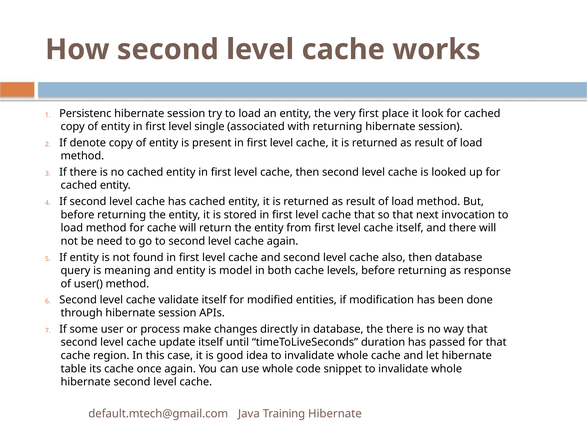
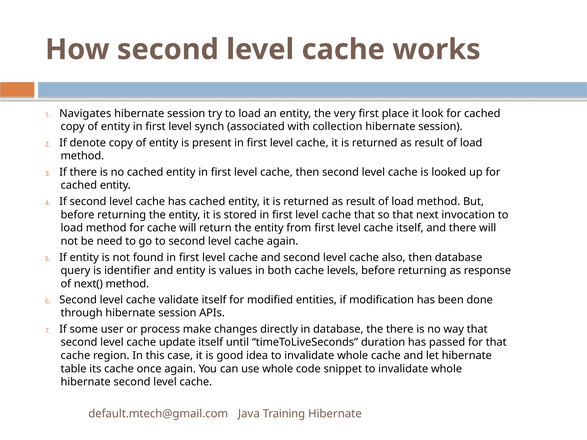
Persistenc: Persistenc -> Navigates (85, 113)
single: single -> synch (209, 127)
with returning: returning -> collection (338, 127)
meaning: meaning -> identiﬁer (127, 271)
model: model -> values (236, 271)
user(: user( -> next( (88, 284)
